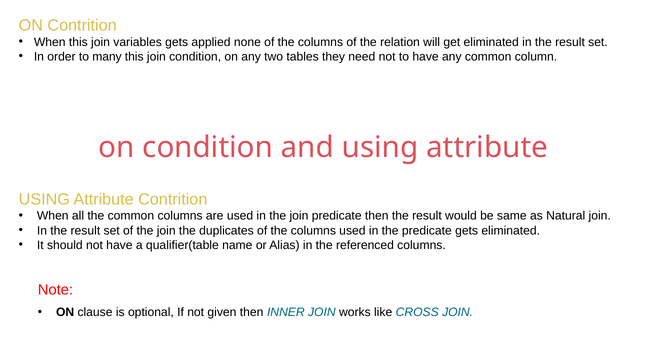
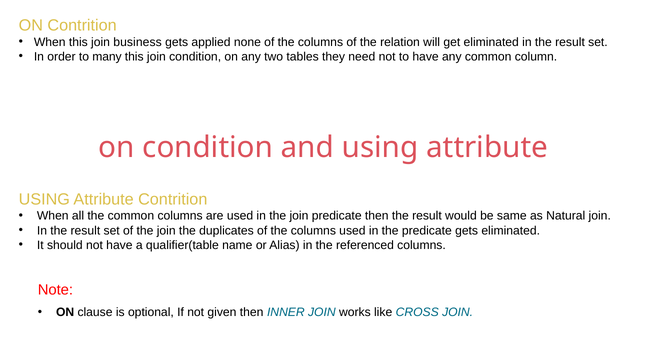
variables: variables -> business (138, 42)
